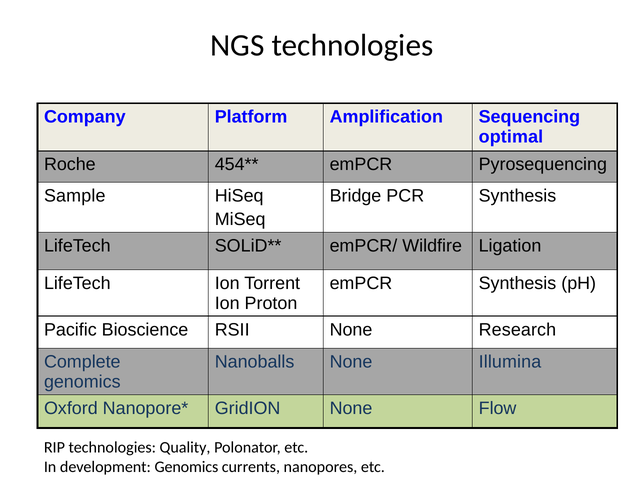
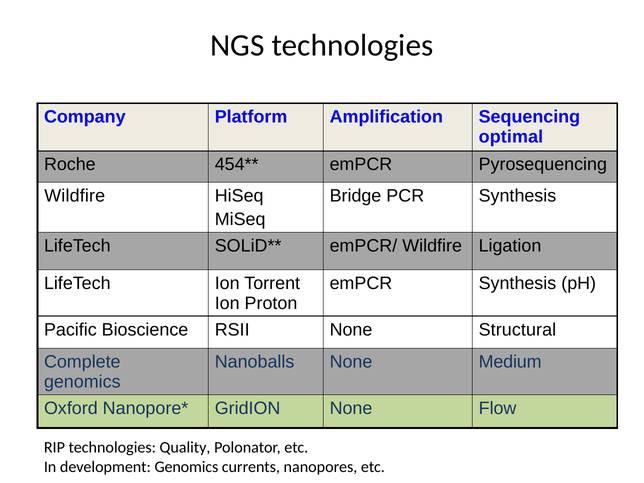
Sample: Sample -> Wildfire (75, 196)
Research: Research -> Structural (517, 330)
Illumina: Illumina -> Medium (510, 362)
